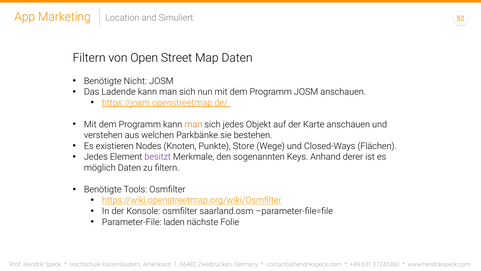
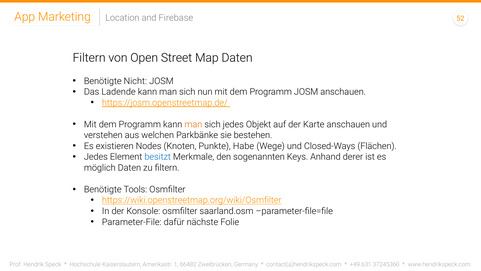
Simuliert: Simuliert -> Firebase (176, 18)
Store: Store -> Habe (244, 146)
besitzt colour: purple -> blue (158, 157)
laden: laden -> dafür (174, 222)
